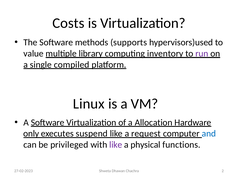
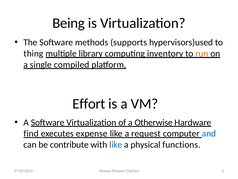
Costs: Costs -> Being (69, 23)
value: value -> thing (33, 53)
run colour: purple -> orange (202, 53)
Linux: Linux -> Effort (89, 104)
Allocation: Allocation -> Otherwise (154, 122)
only: only -> find (31, 133)
suspend: suspend -> expense (92, 133)
privileged: privileged -> contribute (69, 144)
like colour: purple -> blue (116, 144)
